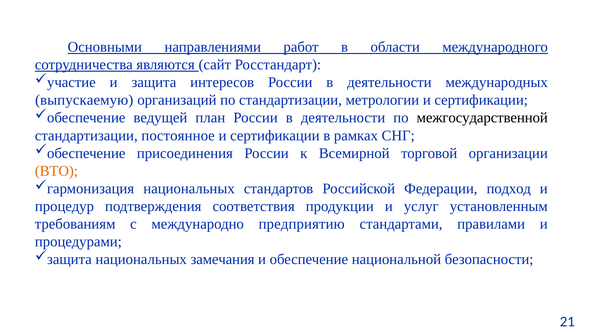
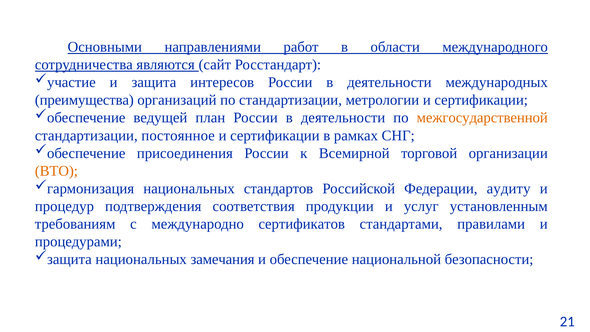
выпускаемую: выпускаемую -> преимущества (84, 100)
межгосударственной colour: black -> orange (482, 118)
подход: подход -> аудиту (509, 189)
предприятию: предприятию -> сертификатов (302, 224)
